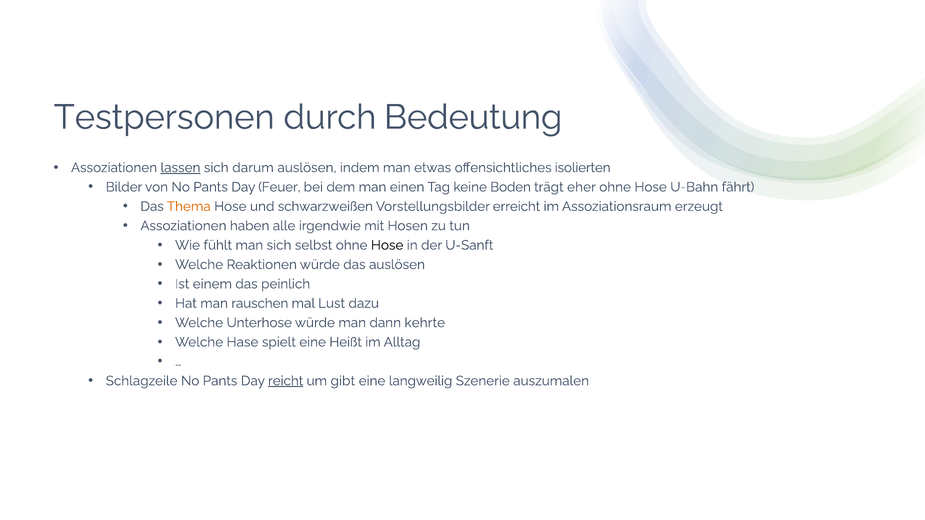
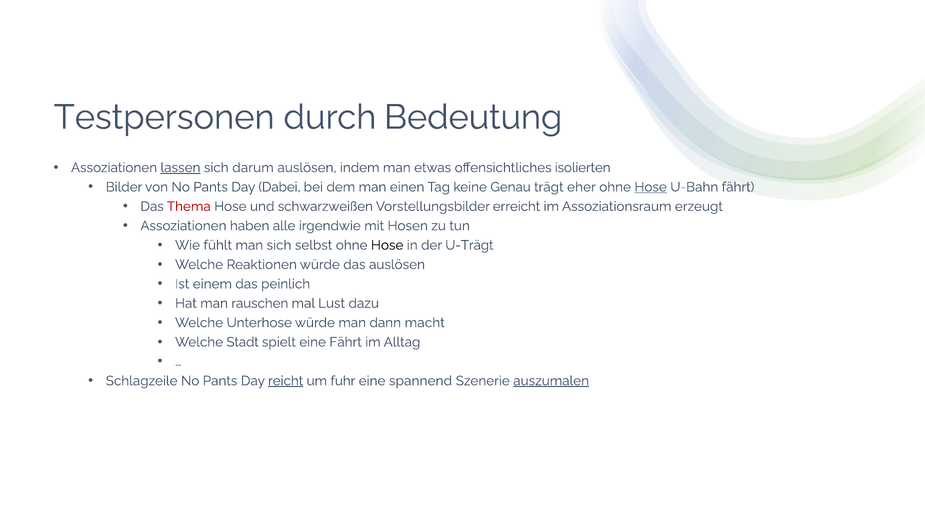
Feuer: Feuer -> Dabei (279, 187)
Boden: Boden -> Genau (511, 187)
Hose underline: none -> present (651, 187)
Thema colour: orange -> red (189, 207)
U-Sanft: U-Sanft -> U-Trägt (469, 245)
kehrte: kehrte -> macht (425, 323)
Hase: Hase -> Stadt (243, 342)
eine Heißt: Heißt -> Fährt (346, 342)
gibt: gibt -> fuhr (343, 381)
langweilig: langweilig -> spannend (420, 381)
auszumalen underline: none -> present (551, 381)
